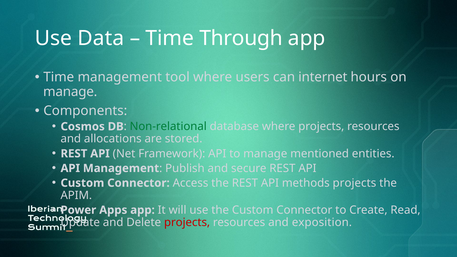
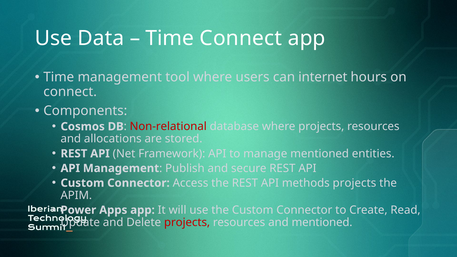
Time Through: Through -> Connect (241, 38)
manage: manage -> connect (70, 92)
Non-relational colour: green -> red (168, 127)
and exposition: exposition -> mentioned (322, 222)
